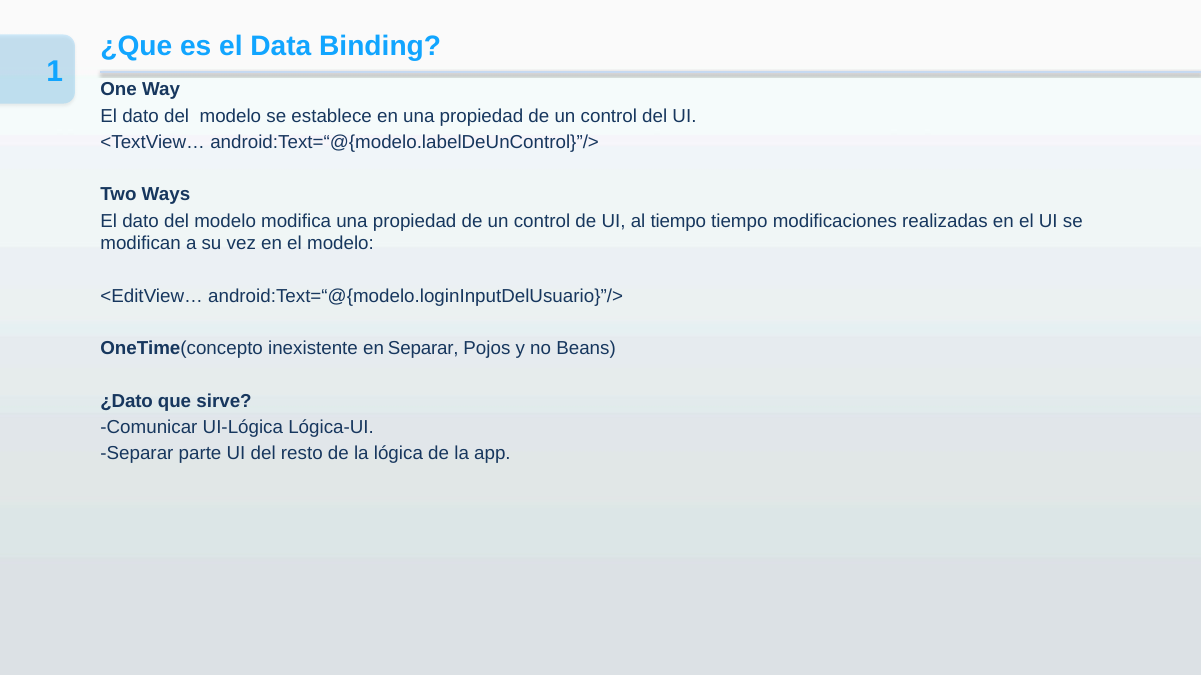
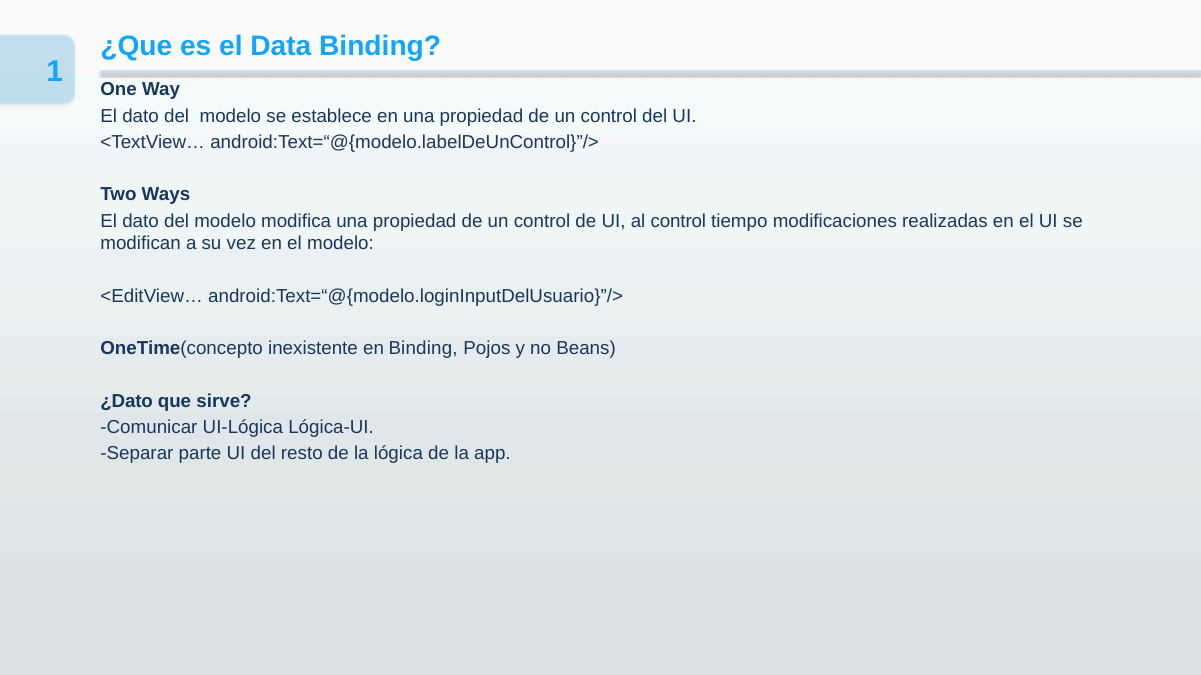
al tiempo: tiempo -> control (678, 221)
en Separar: Separar -> Binding (423, 349)
